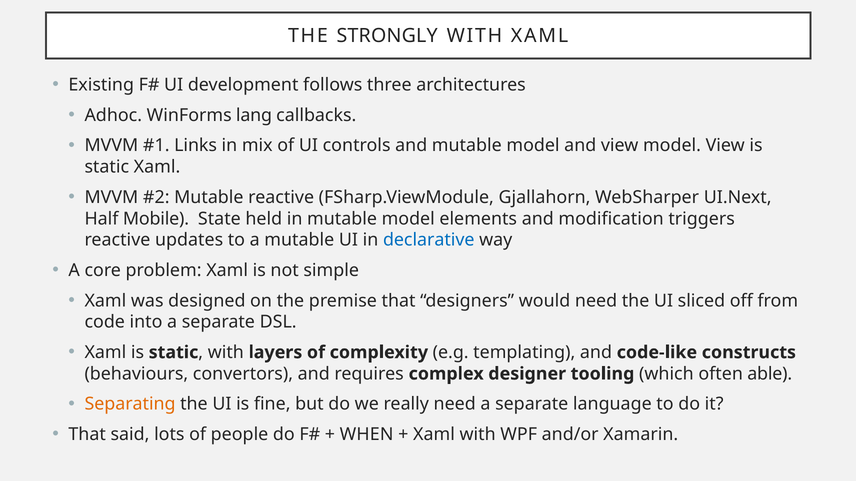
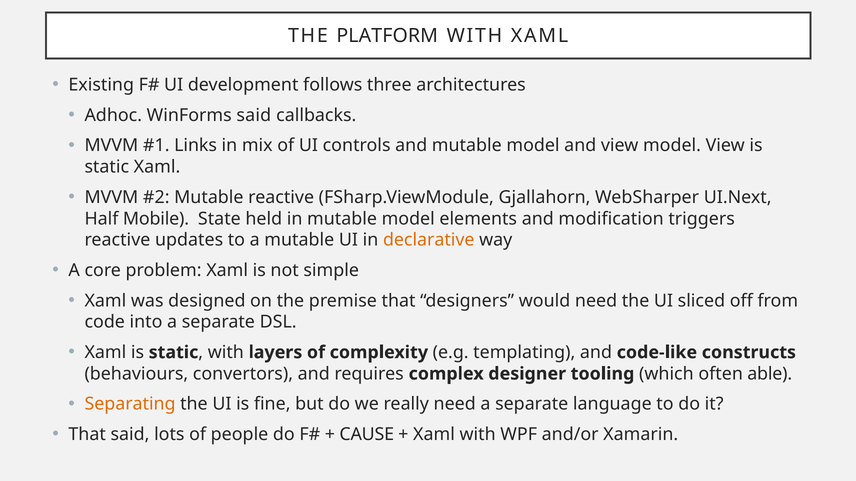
STRONGLY: STRONGLY -> PLATFORM (387, 36)
WinForms lang: lang -> said (254, 115)
declarative colour: blue -> orange (429, 240)
WHEN: WHEN -> CAUSE (367, 435)
